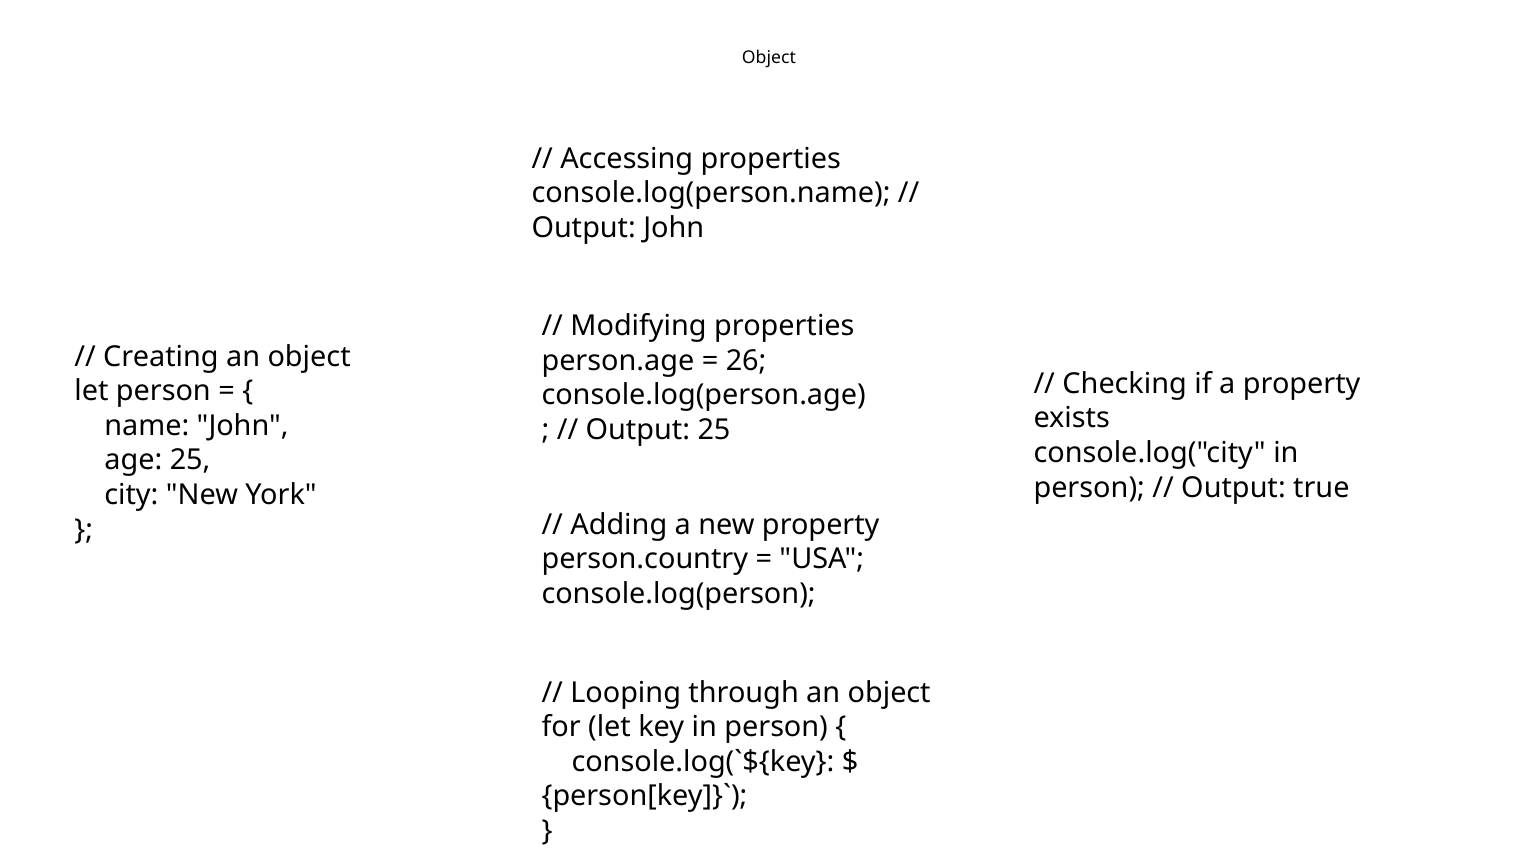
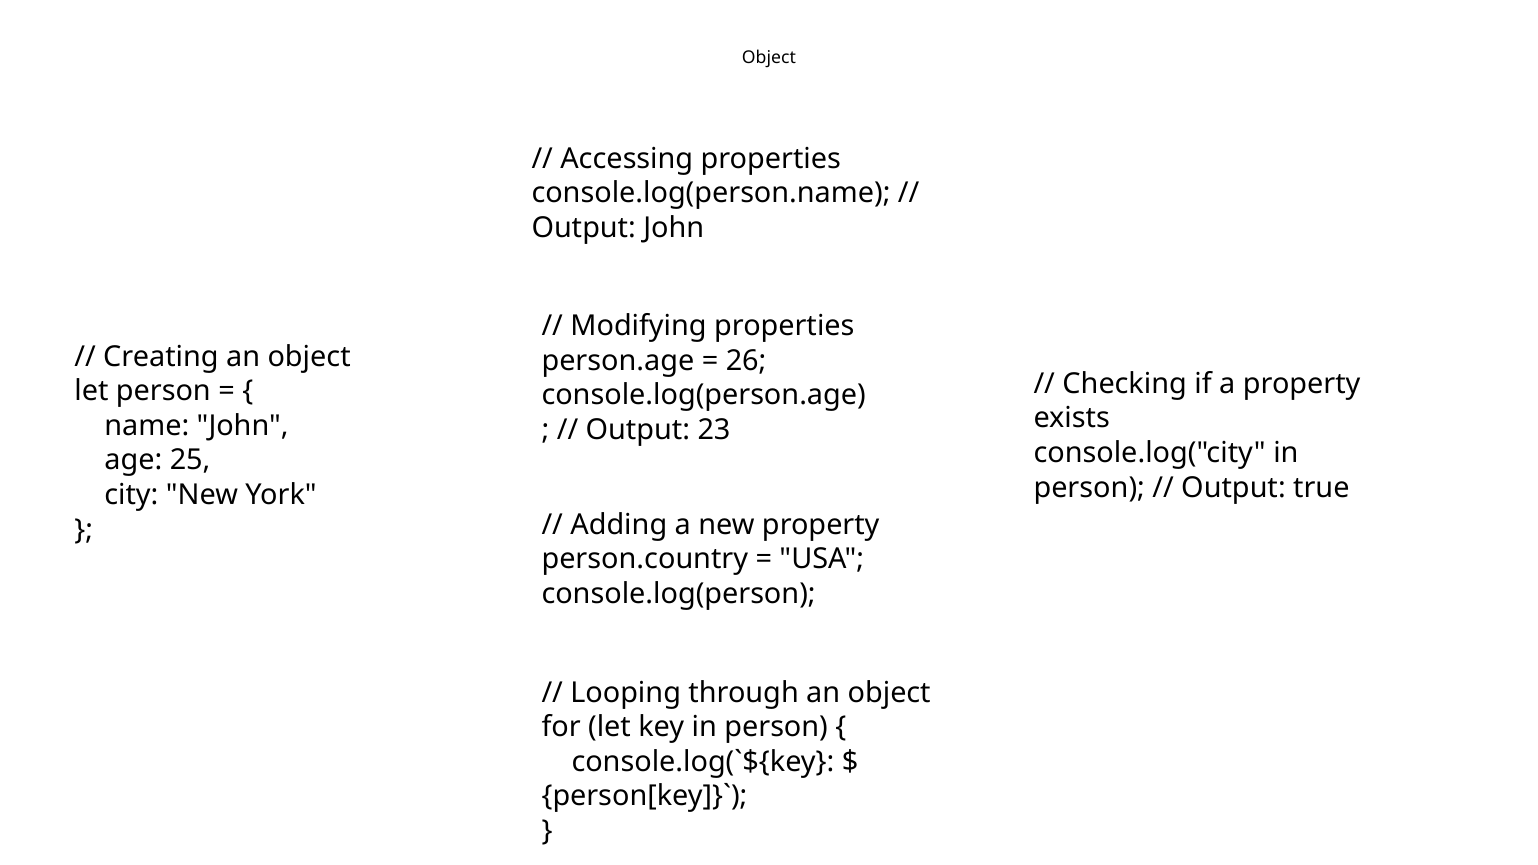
Output 25: 25 -> 23 (714, 430)
